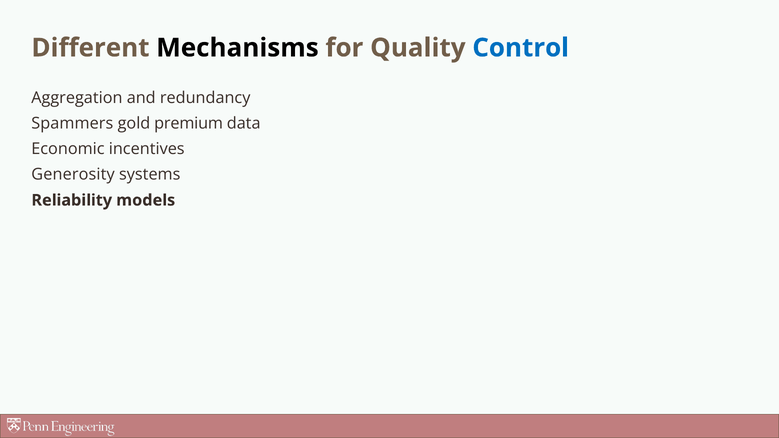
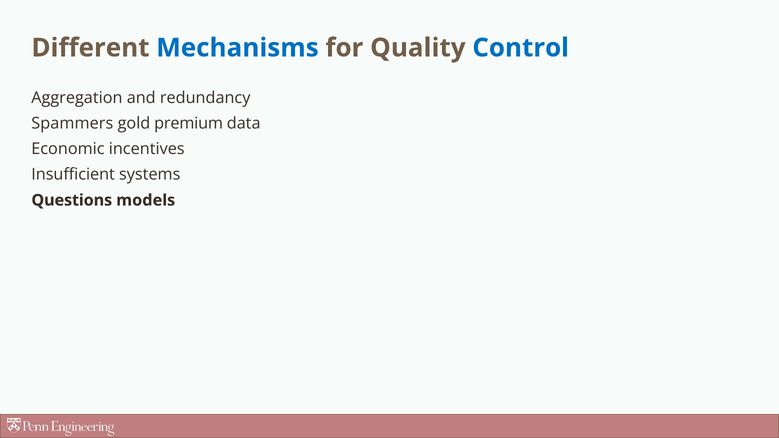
Mechanisms colour: black -> blue (237, 48)
Generosity: Generosity -> Insufficient (73, 175)
Reliability: Reliability -> Questions (72, 200)
